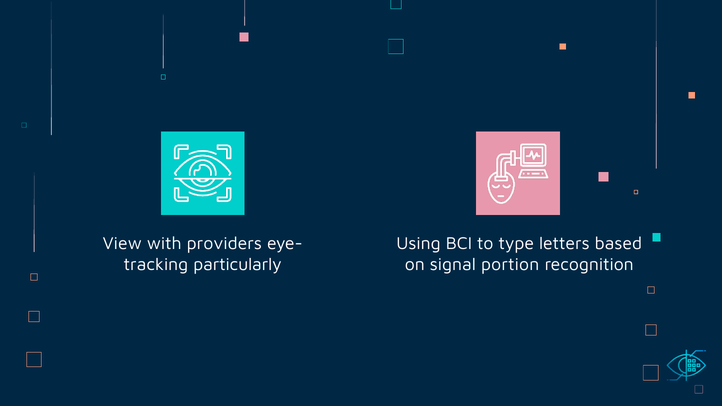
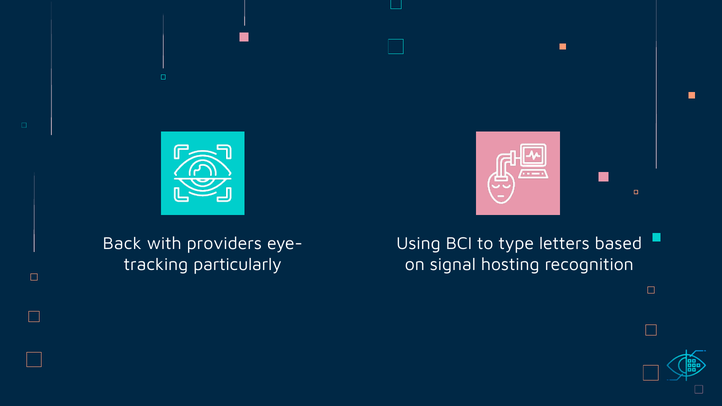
View: View -> Back (122, 243)
portion: portion -> hosting (510, 264)
